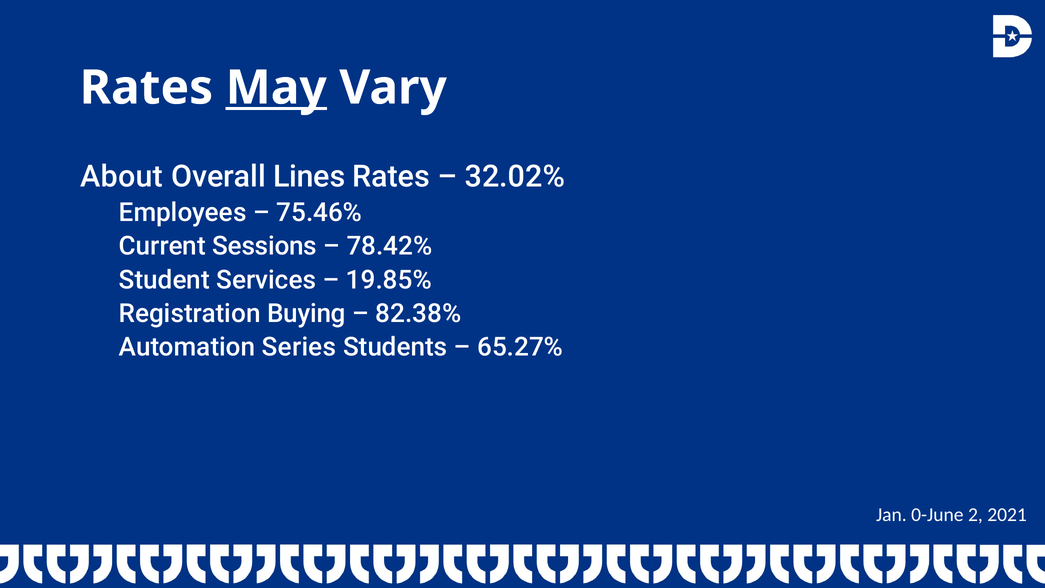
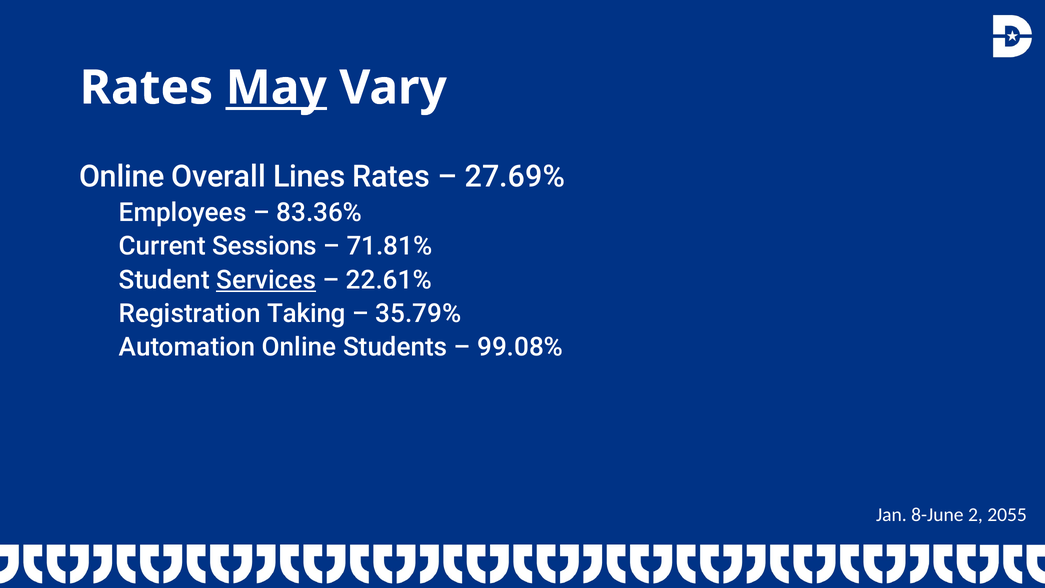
About: About -> Online (122, 177)
32.02%: 32.02% -> 27.69% (515, 177)
75.46%: 75.46% -> 83.36% (319, 213)
78.42%: 78.42% -> 71.81% (389, 246)
Services underline: none -> present (266, 280)
19.85%: 19.85% -> 22.61% (389, 280)
Buying: Buying -> Taking (306, 314)
82.38%: 82.38% -> 35.79% (418, 314)
Automation Series: Series -> Online (299, 347)
65.27%: 65.27% -> 99.08% (520, 347)
0-June: 0-June -> 8-June (937, 515)
2021: 2021 -> 2055 (1007, 515)
